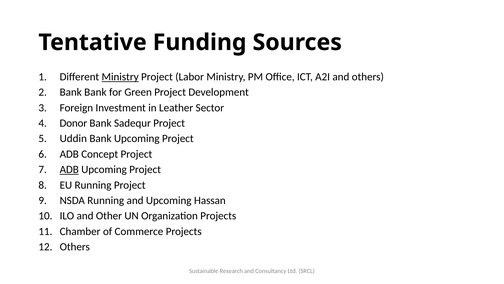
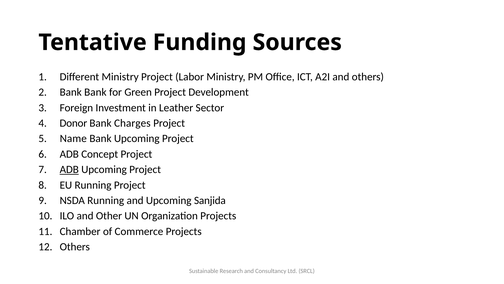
Ministry underline: present -> none (120, 77)
Sadequr: Sadequr -> Charges (132, 123)
Uddin: Uddin -> Name (73, 138)
Hassan: Hassan -> Sanjida (210, 200)
